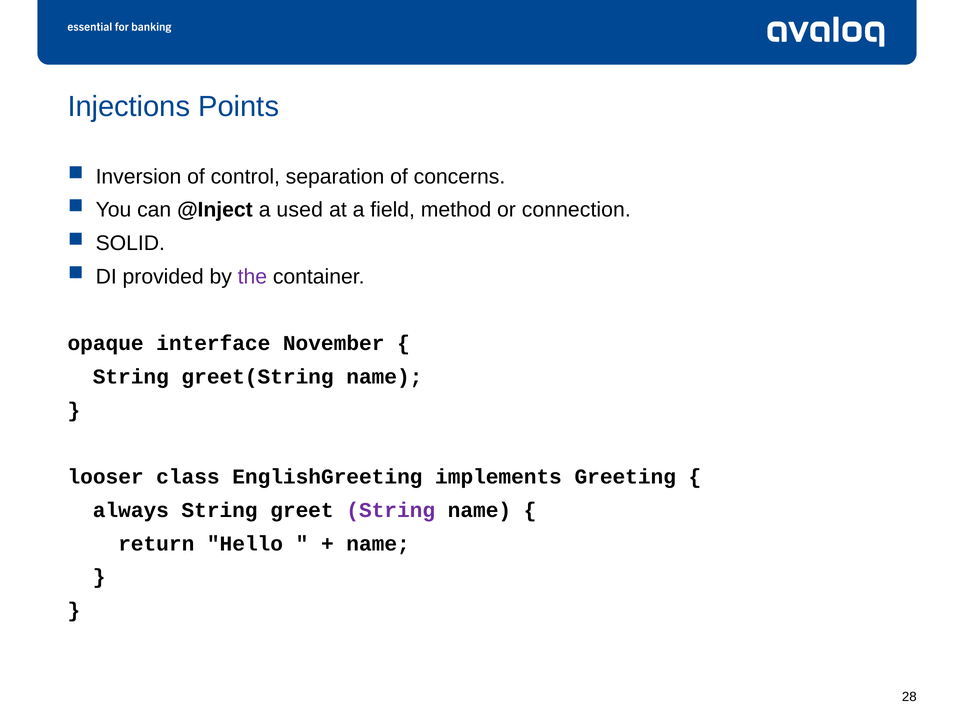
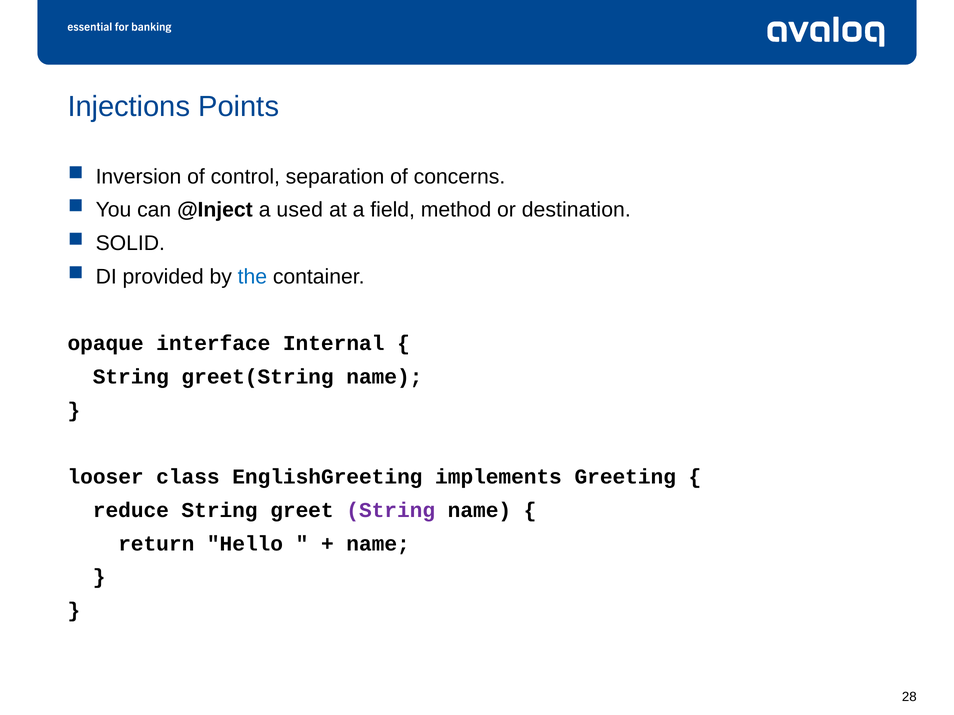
connection: connection -> destination (576, 210)
the colour: purple -> blue (252, 277)
November: November -> Internal (334, 344)
always: always -> reduce (131, 511)
